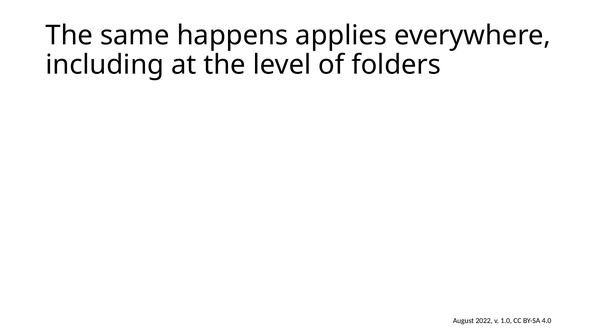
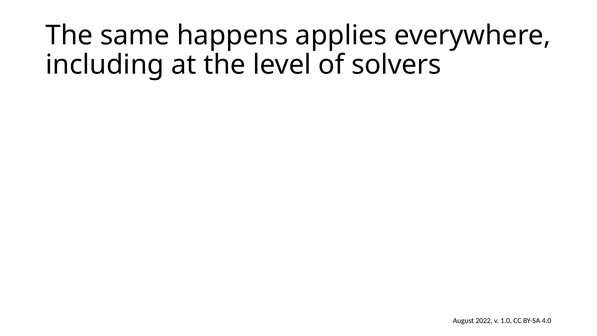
folders: folders -> solvers (396, 65)
